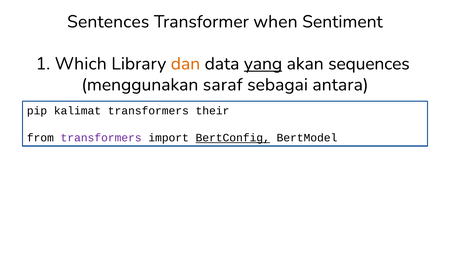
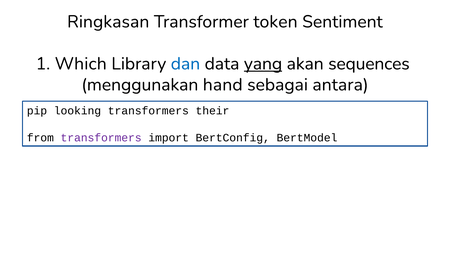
Sentences: Sentences -> Ringkasan (108, 22)
when: when -> token (275, 22)
dan colour: orange -> blue (185, 64)
saraf: saraf -> hand (223, 85)
kalimat: kalimat -> looking (78, 111)
BertConfig underline: present -> none (233, 138)
